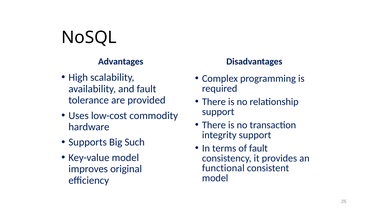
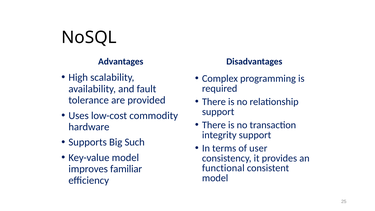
of fault: fault -> user (258, 148)
original: original -> familiar (126, 169)
